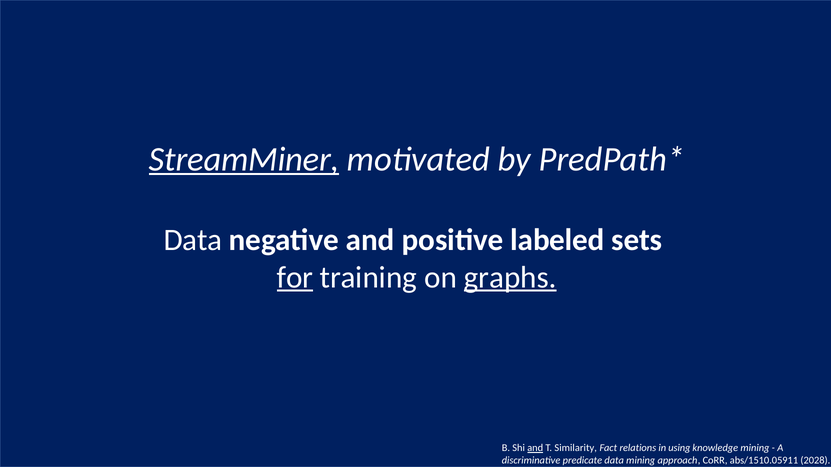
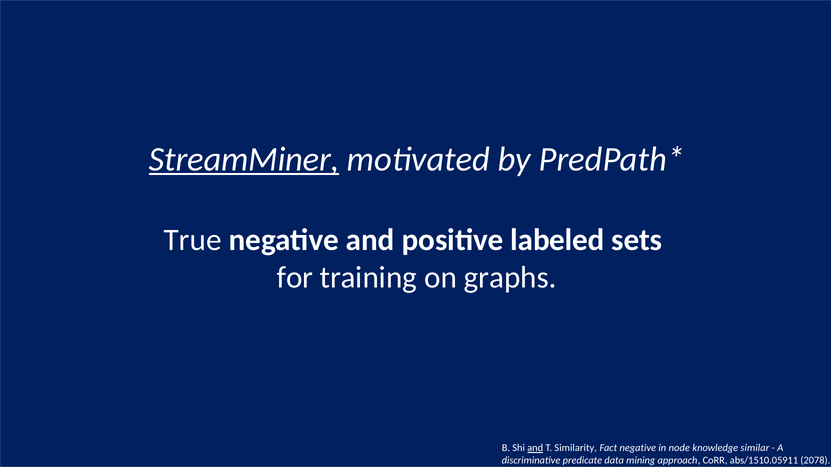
Data: Data -> True (193, 240)
for underline: present -> none (295, 278)
graphs underline: present -> none (510, 278)
Fact relations: relations -> negative (638, 448)
using: using -> node (679, 448)
knowledge mining: mining -> similar (755, 448)
2028: 2028 -> 2078 (815, 461)
